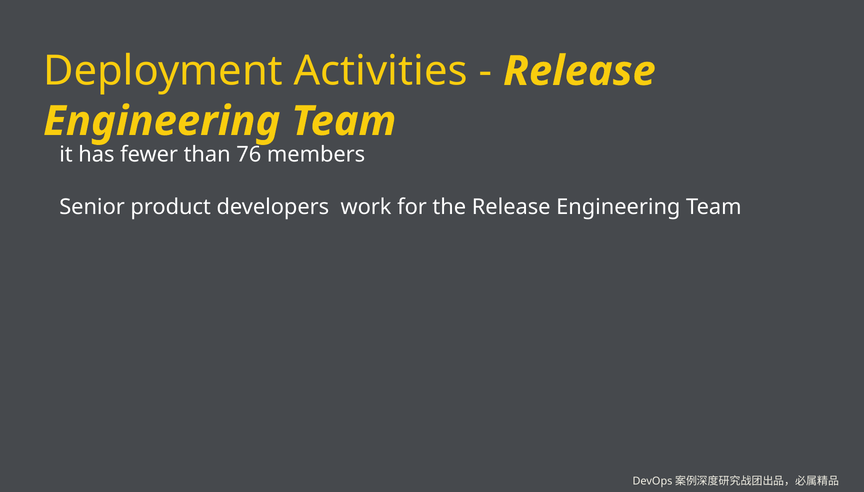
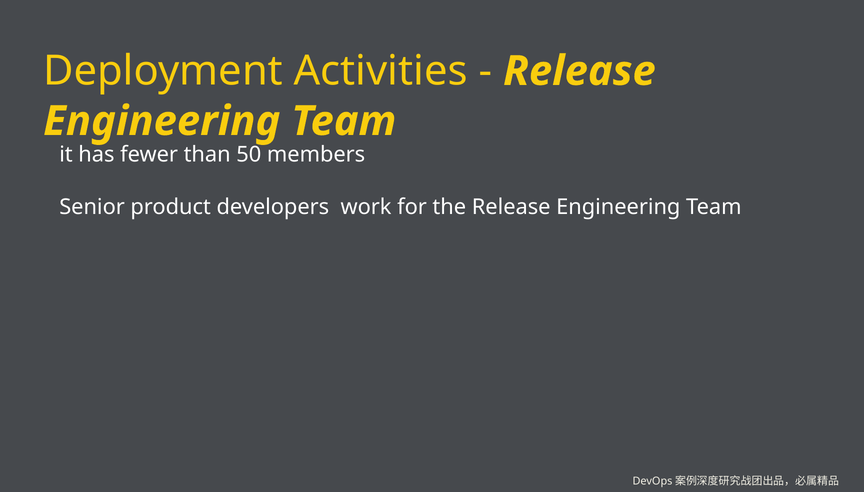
76: 76 -> 50 (249, 155)
